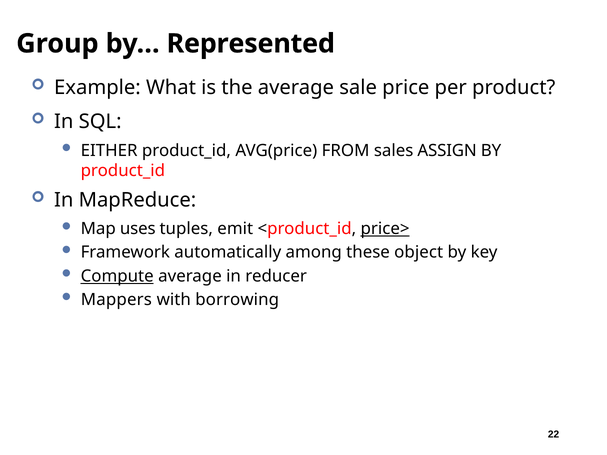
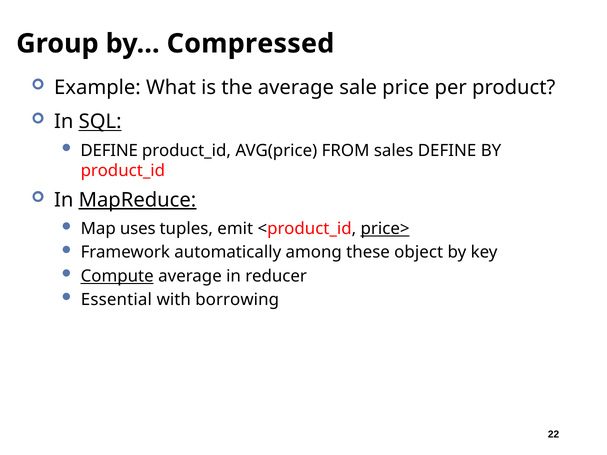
Represented: Represented -> Compressed (250, 44)
SQL underline: none -> present (100, 122)
EITHER: EITHER -> DEFINE (109, 151)
sales ASSIGN: ASSIGN -> DEFINE (447, 151)
MapReduce underline: none -> present (137, 200)
Mappers: Mappers -> Essential (116, 300)
